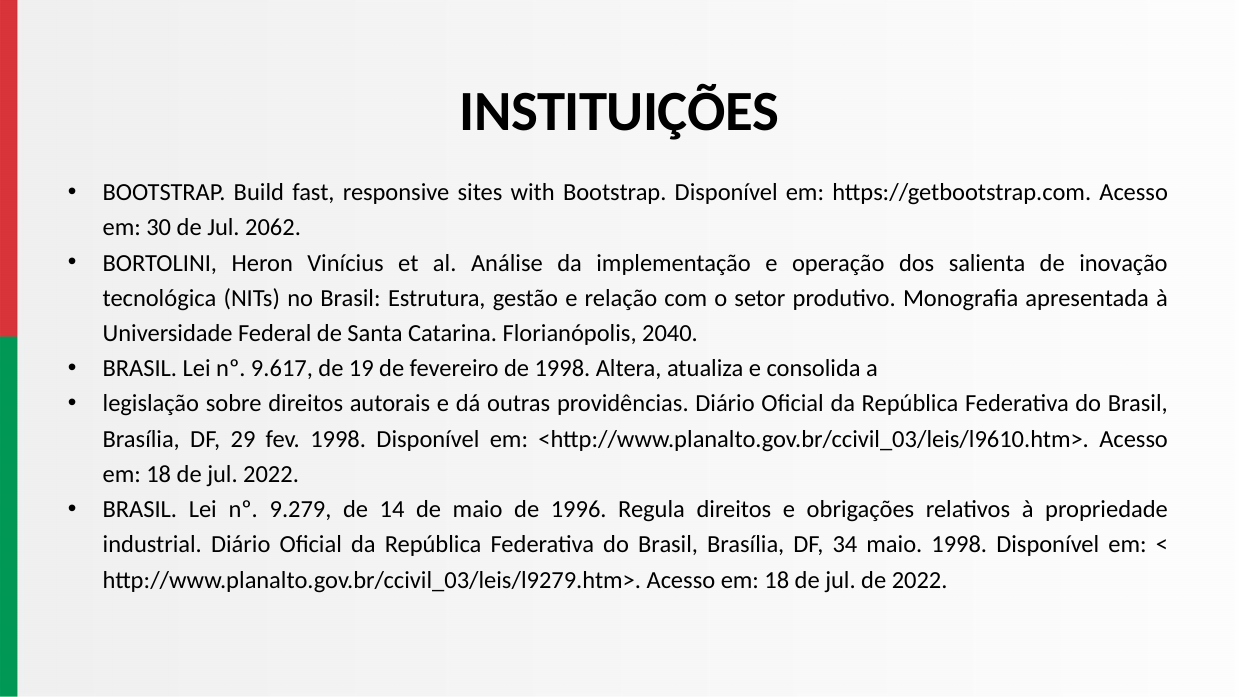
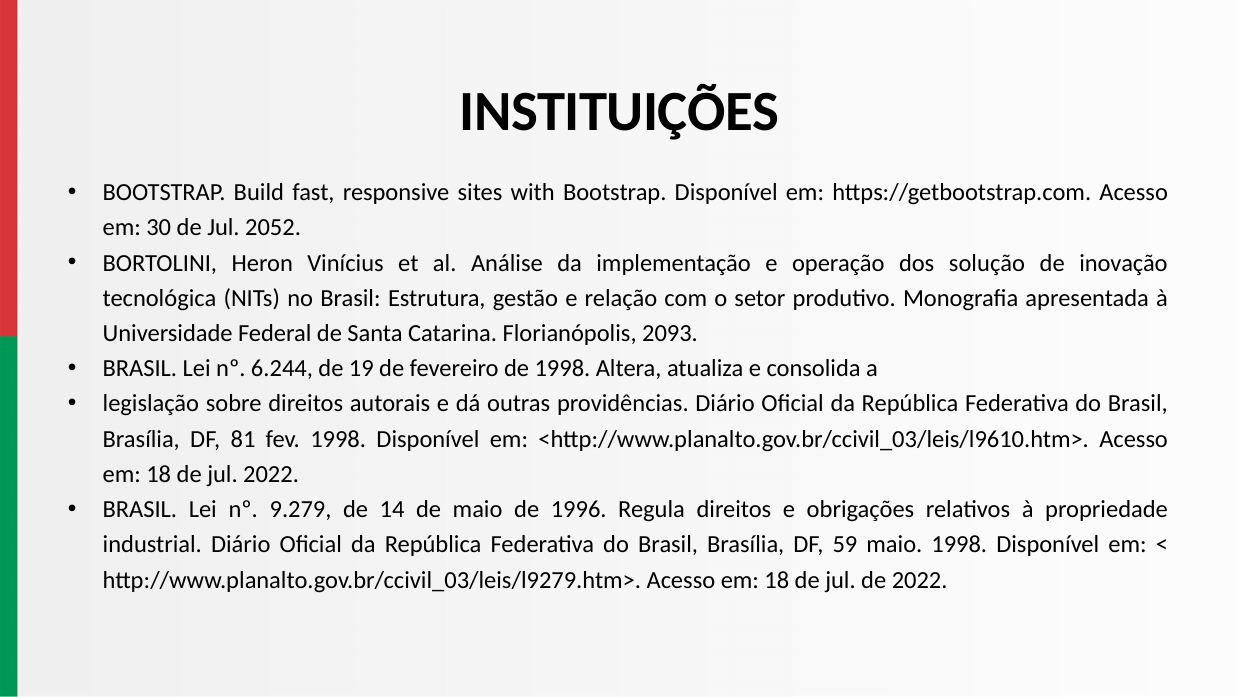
2062: 2062 -> 2052 (273, 228)
salienta: salienta -> solução (987, 263)
2040: 2040 -> 2093 (670, 333)
9.617: 9.617 -> 6.244 (282, 369)
29: 29 -> 81 (243, 439)
34: 34 -> 59 (845, 545)
